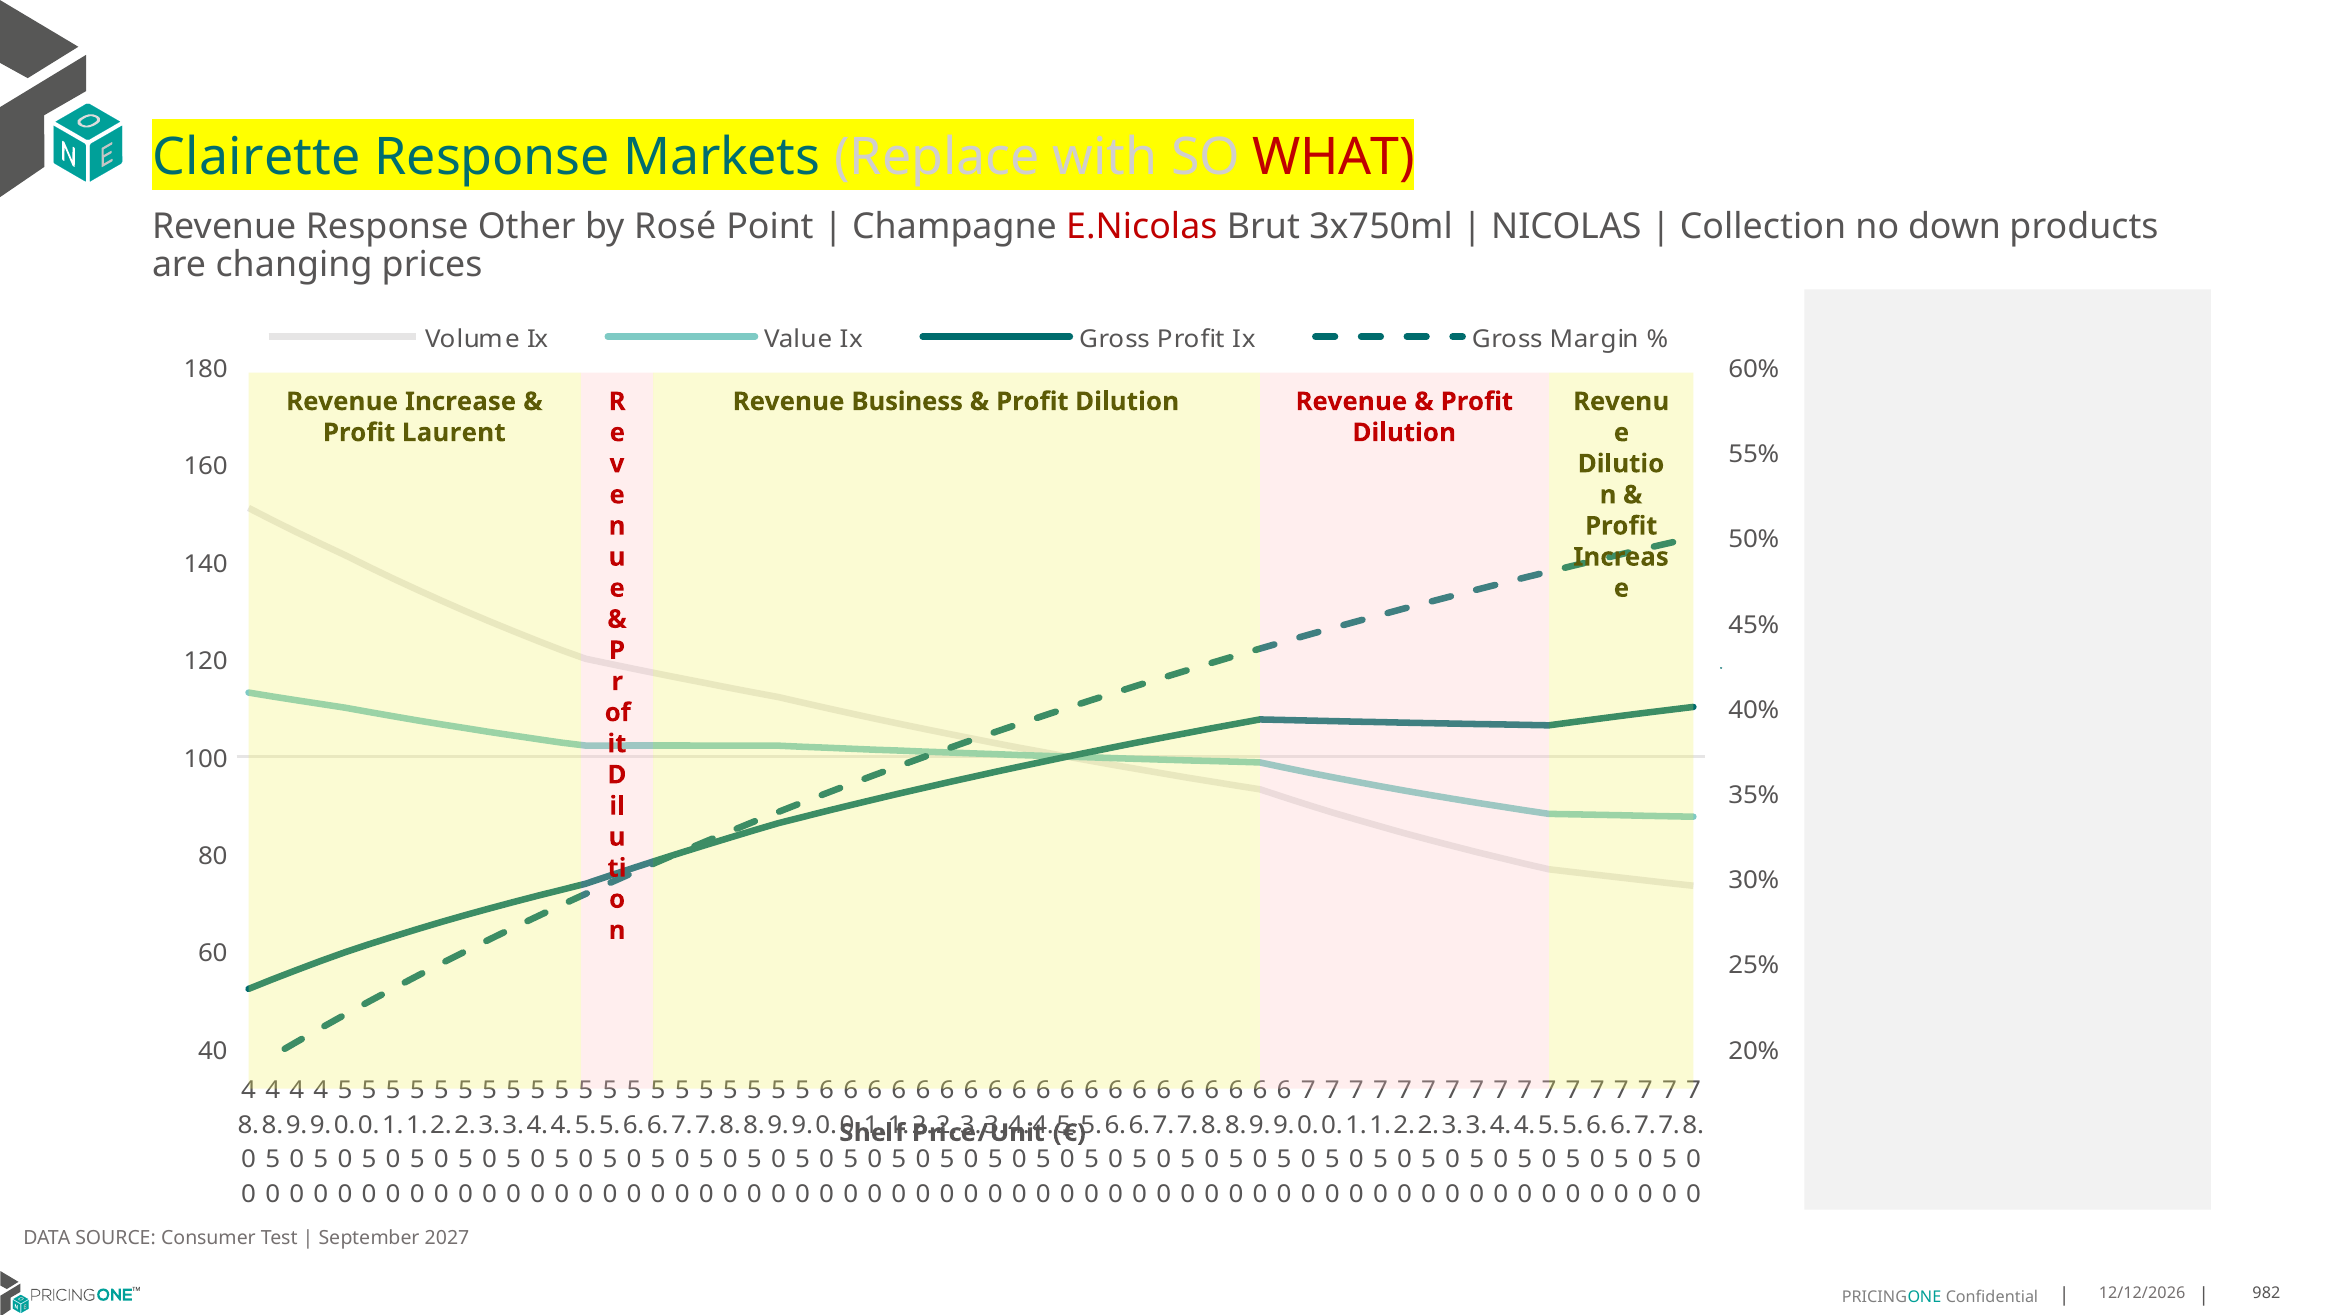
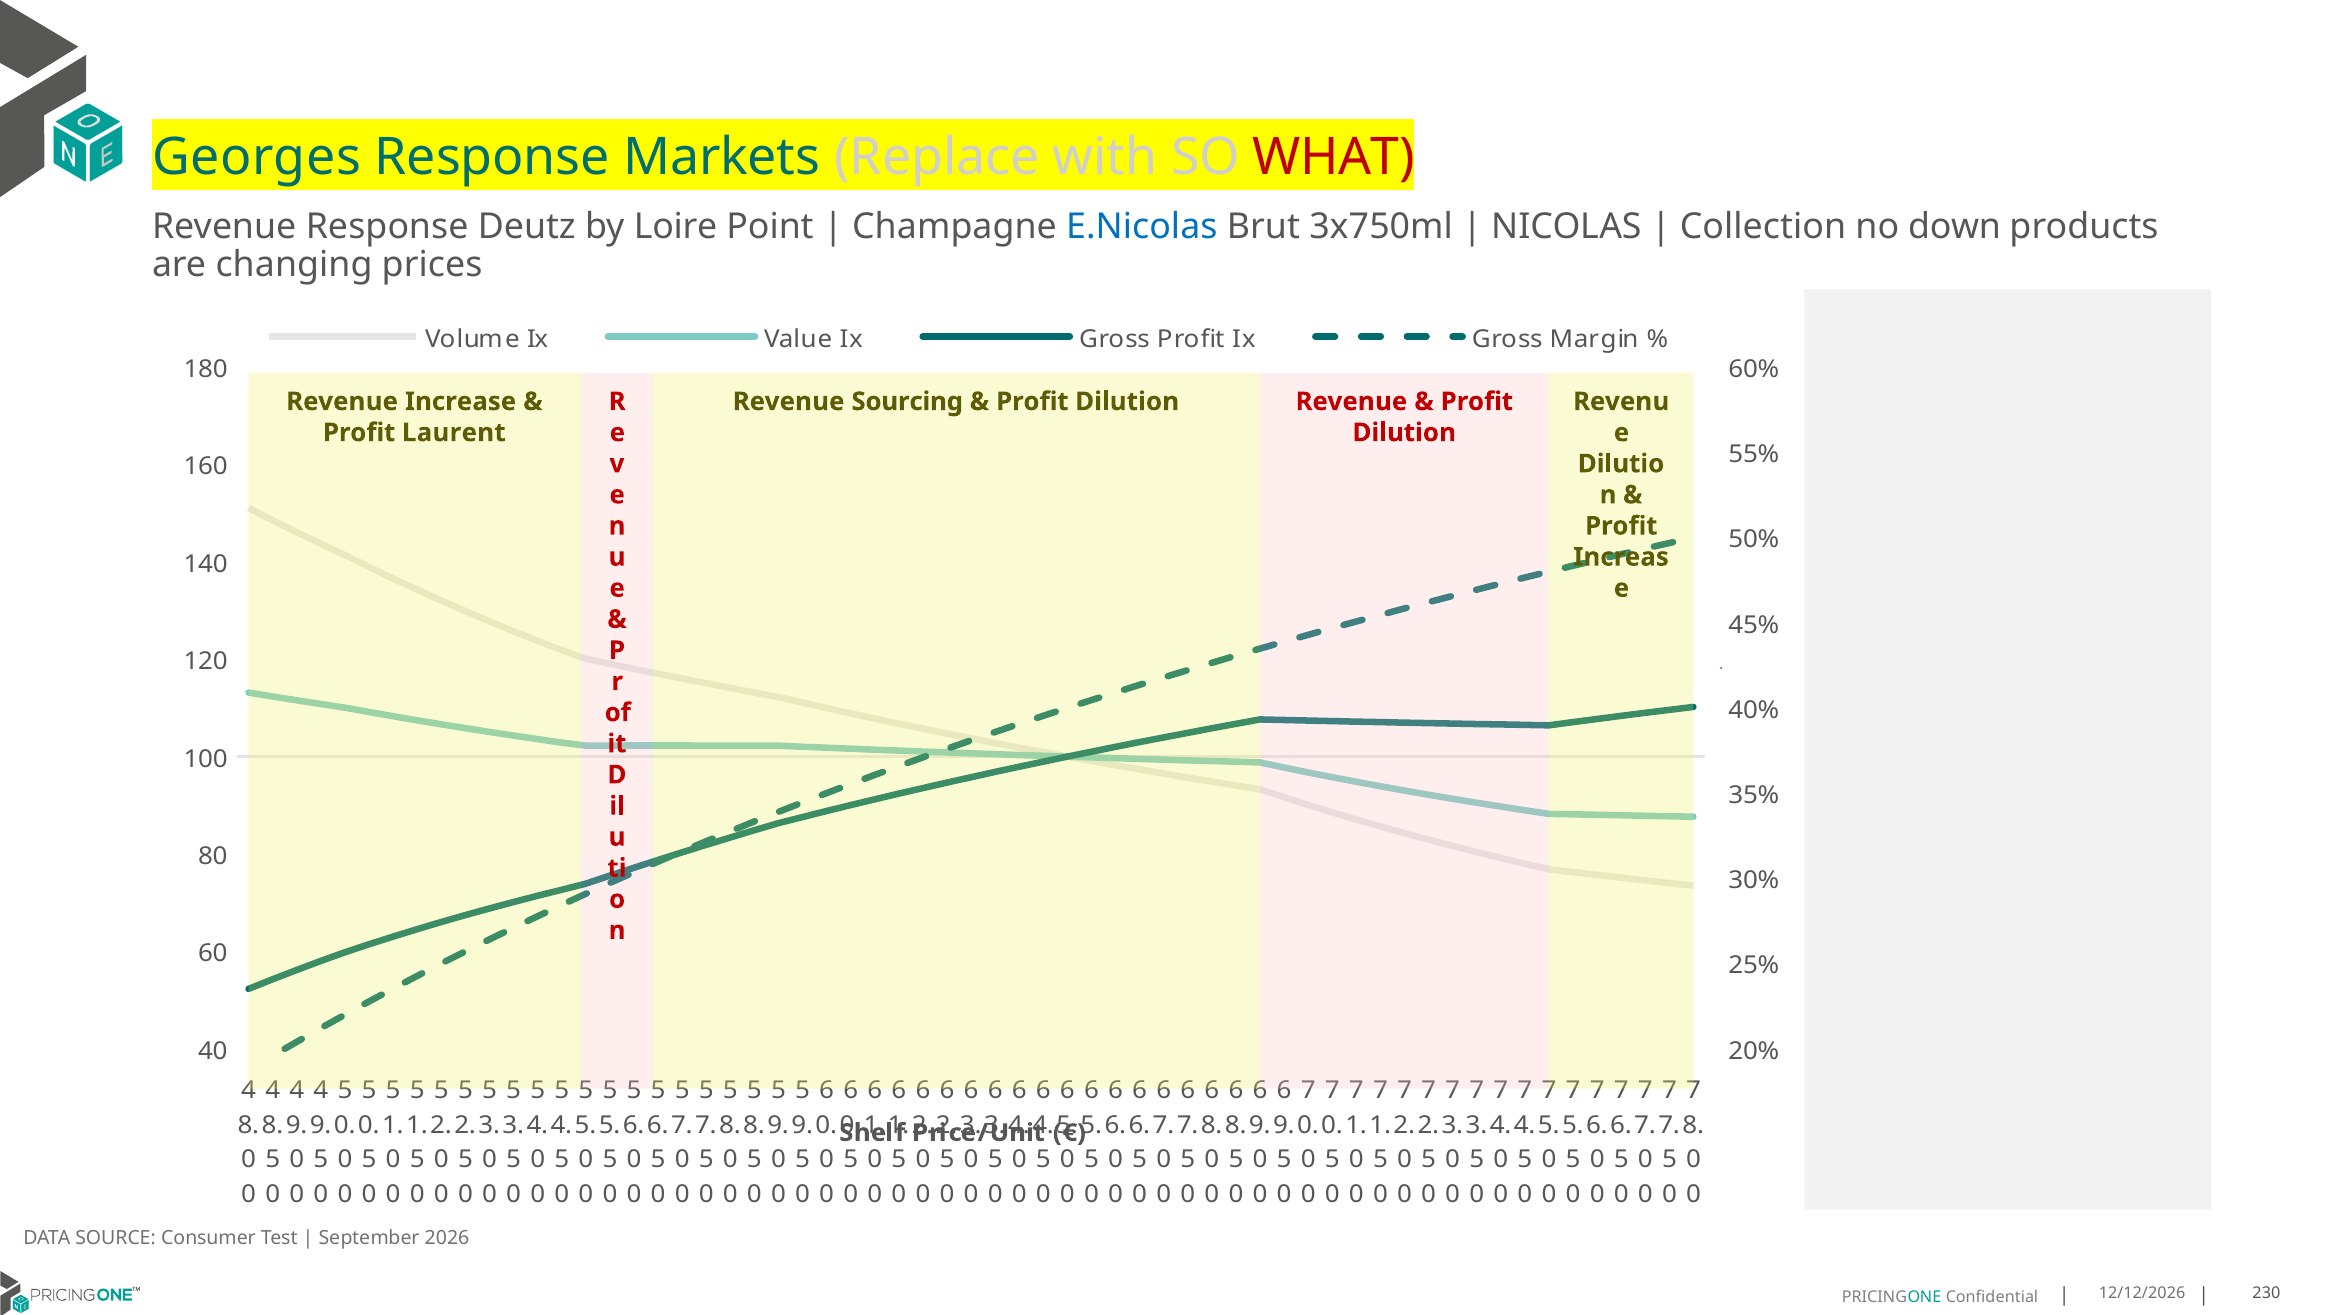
Clairette: Clairette -> Georges (257, 157)
Other: Other -> Deutz (527, 226)
Rosé: Rosé -> Loire (676, 226)
E.Nicolas colour: red -> blue (1142, 226)
Business: Business -> Sourcing (907, 402)
2027: 2027 -> 2026 (447, 1239)
982: 982 -> 230 (2266, 1293)
